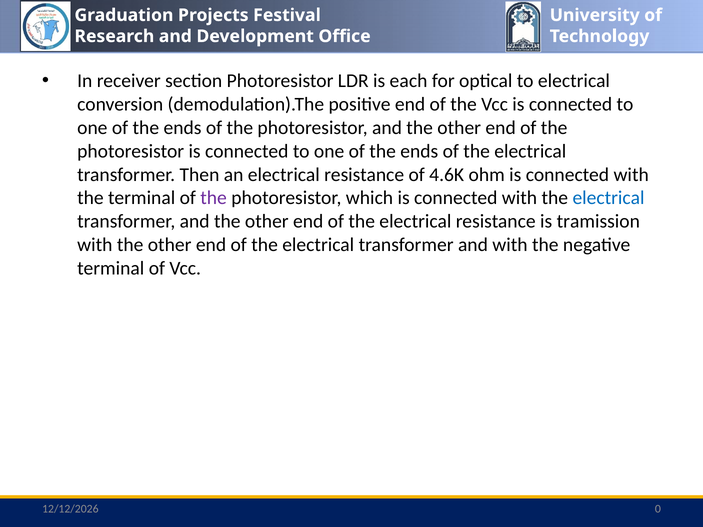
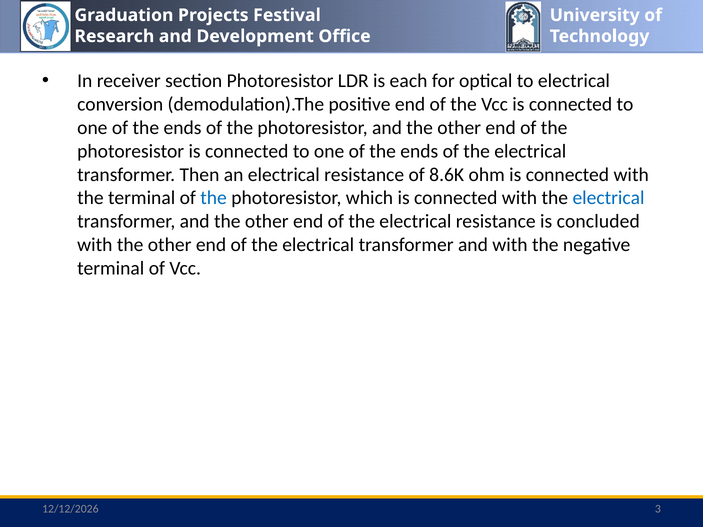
4.6K: 4.6K -> 8.6K (447, 175)
the colour: purple -> blue (214, 198)
tramission: tramission -> concluded (598, 222)
0: 0 -> 3 (658, 509)
